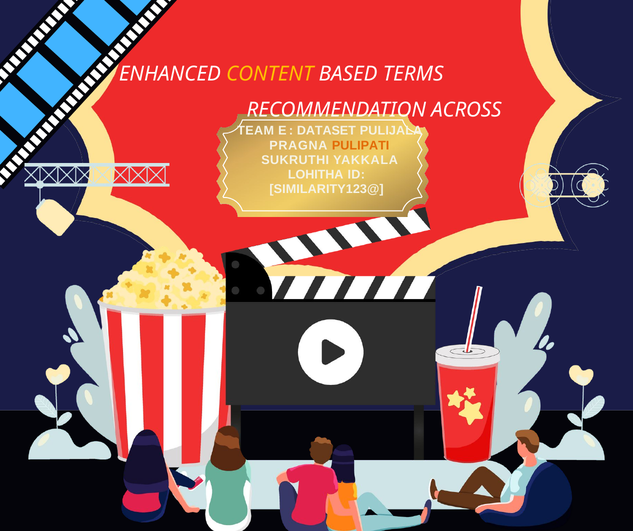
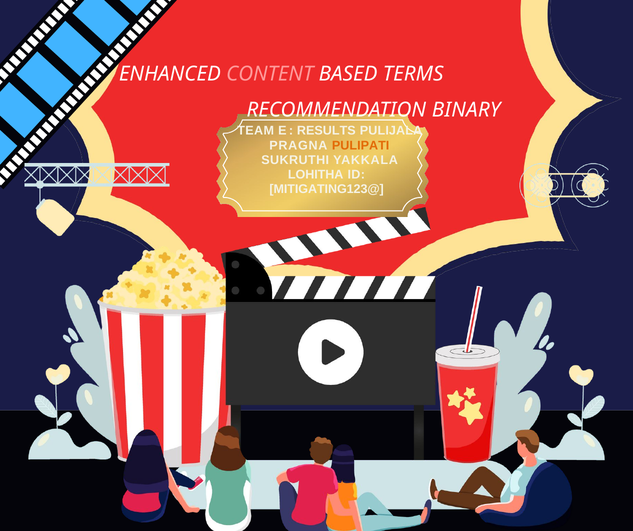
CONTENT colour: yellow -> pink (270, 74)
ACROSS: ACROSS -> BINARY (466, 110)
DATASET: DATASET -> RESULTS (326, 130)
SIMILARITY123@: SIMILARITY123@ -> MITIGATING123@ (327, 189)
